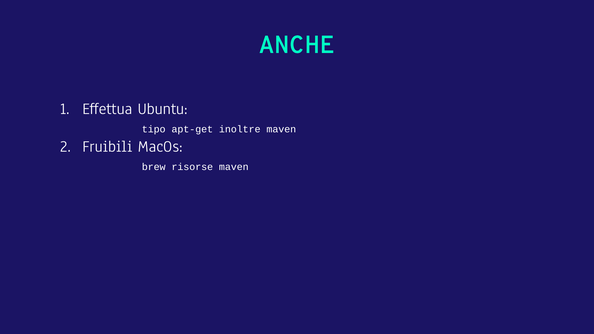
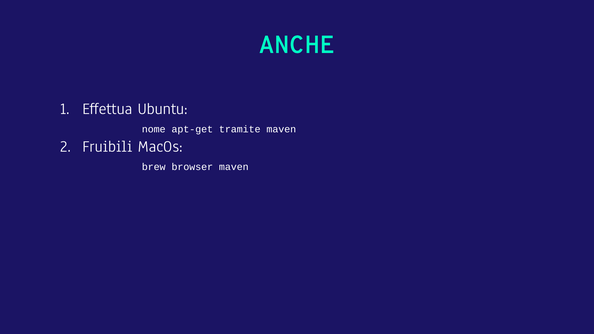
tipo: tipo -> nome (154, 129)
inoltre: inoltre -> tramite (240, 129)
risorse: risorse -> browser (192, 167)
